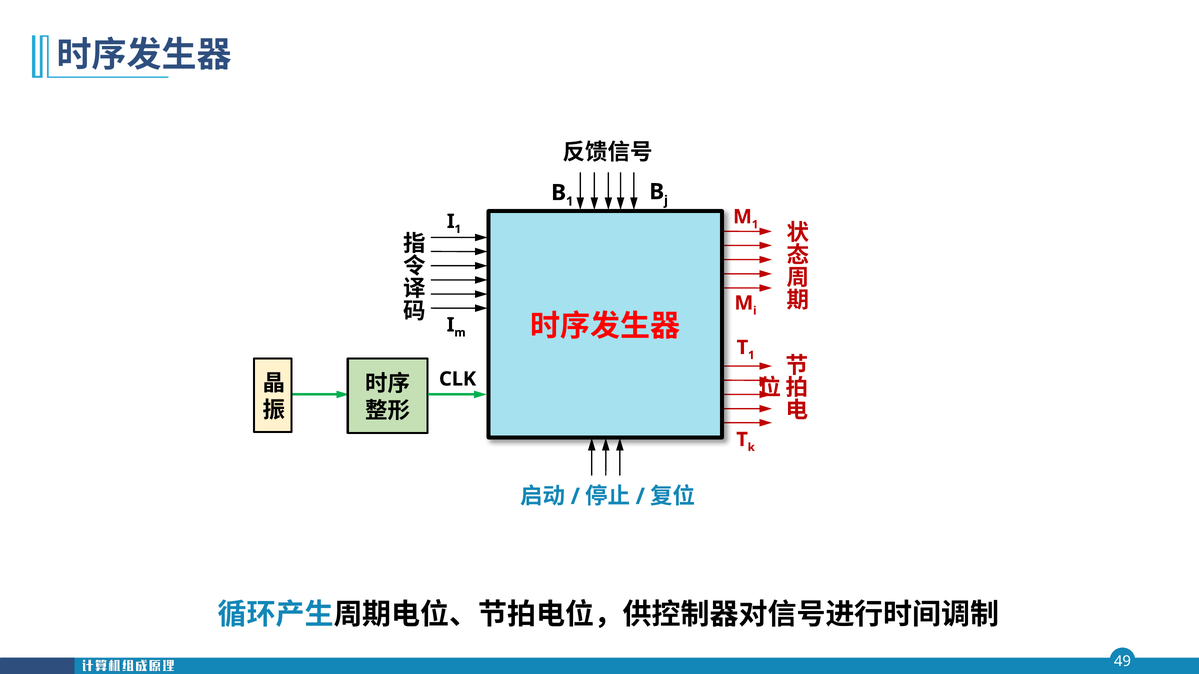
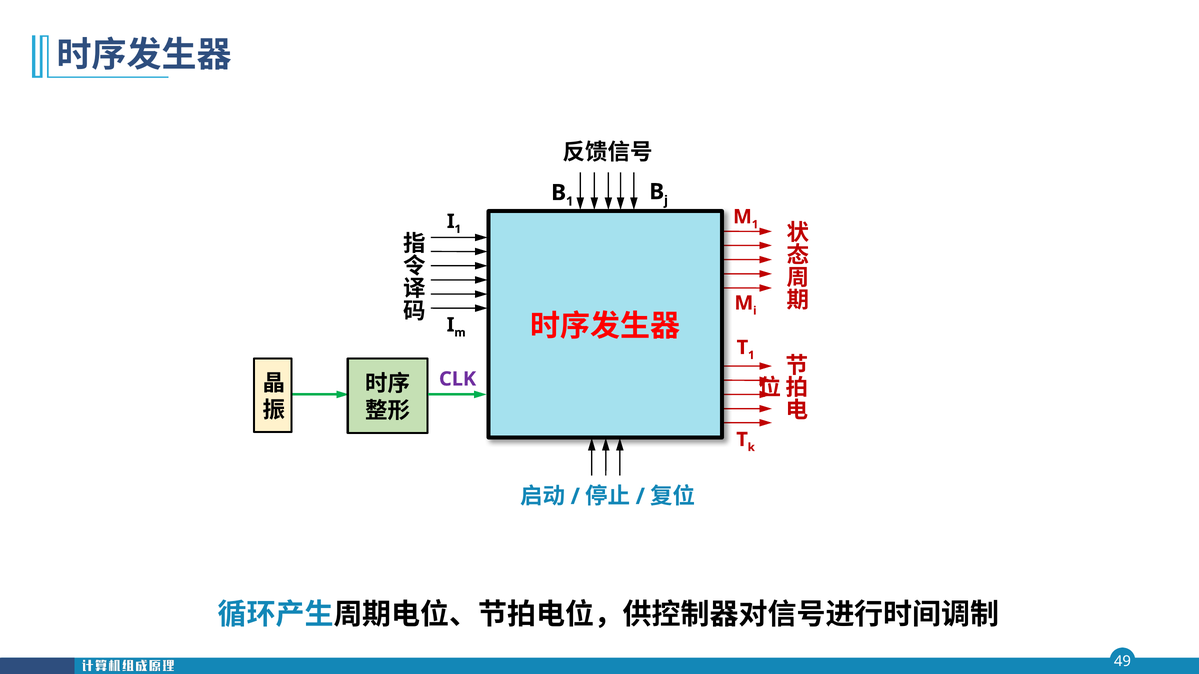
CLK colour: black -> purple (458, 379)
